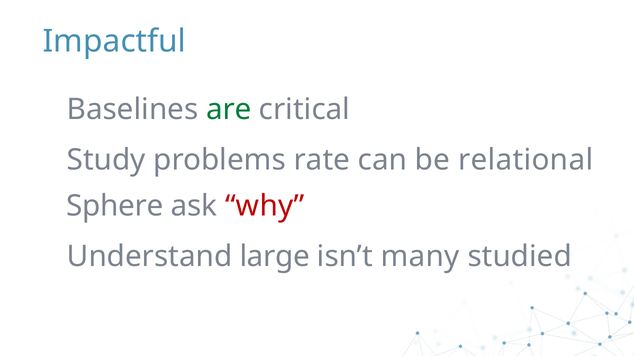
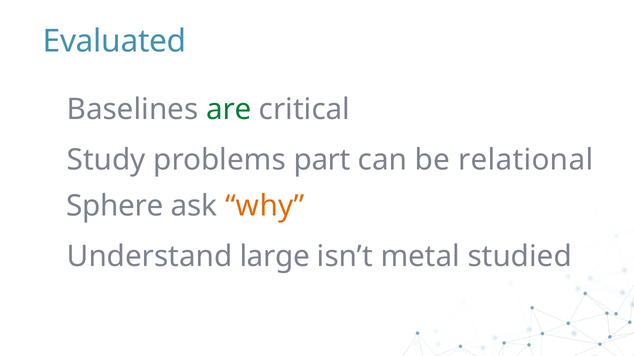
Impactful: Impactful -> Evaluated (114, 41)
rate: rate -> part (322, 160)
why colour: red -> orange (265, 206)
many: many -> metal (420, 257)
